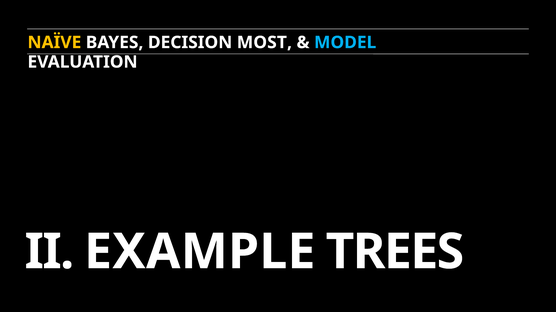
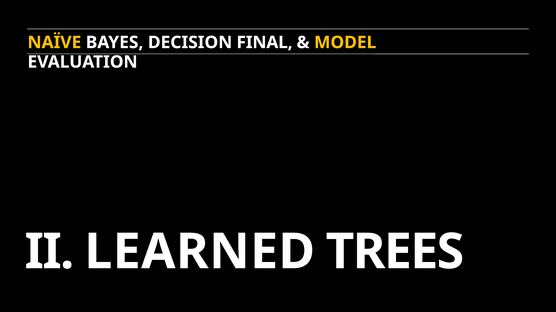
MOST: MOST -> FINAL (265, 42)
MODEL colour: light blue -> yellow (345, 42)
EXAMPLE: EXAMPLE -> LEARNED (200, 252)
